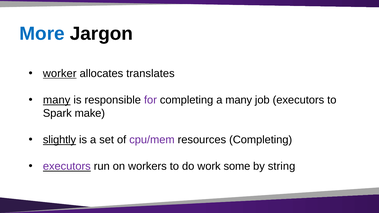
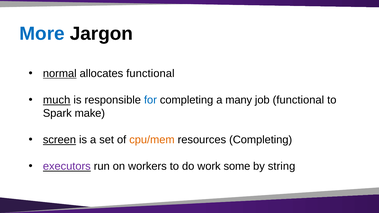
worker: worker -> normal (60, 74)
allocates translates: translates -> functional (150, 74)
many: many -> much (57, 100)
for colour: purple -> blue (150, 100)
job executors: executors -> functional (298, 100)
slightly: slightly -> screen (59, 140)
cpu/mem colour: purple -> orange (152, 140)
